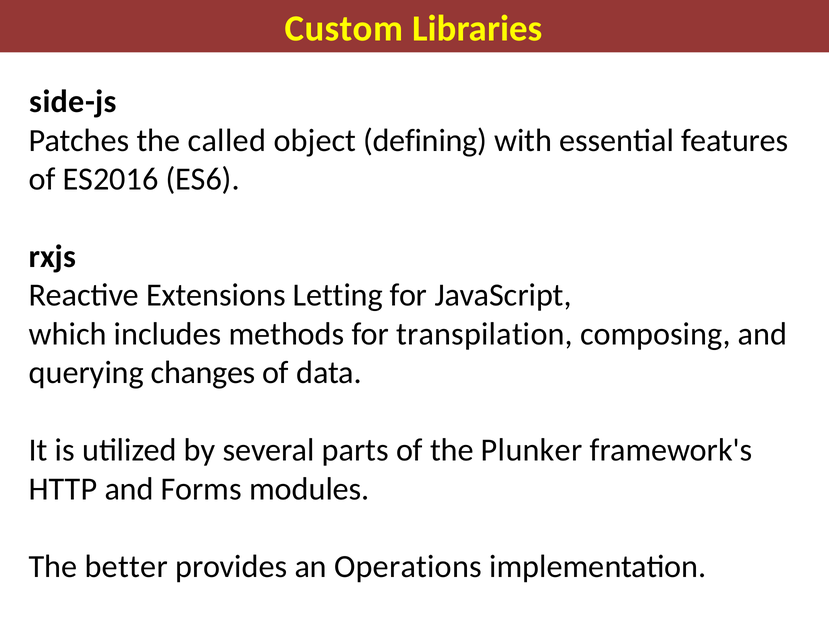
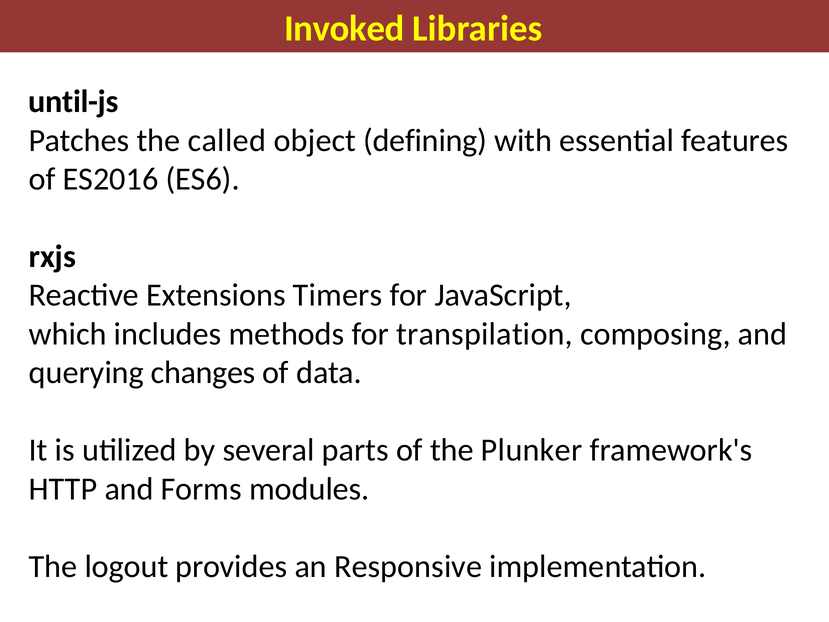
Custom: Custom -> Invoked (344, 29)
side-js: side-js -> until-js (73, 102)
Letting: Letting -> Timers (338, 295)
better: better -> logout (126, 566)
Operations: Operations -> Responsive (408, 566)
